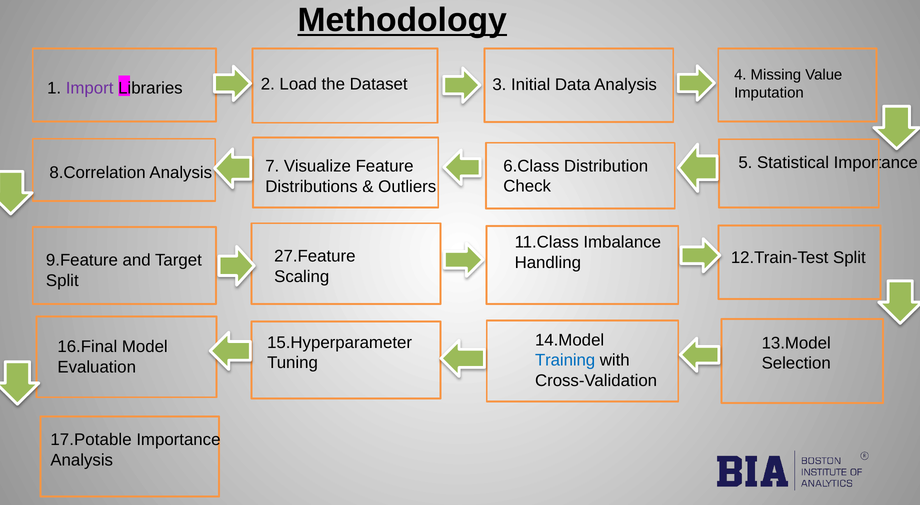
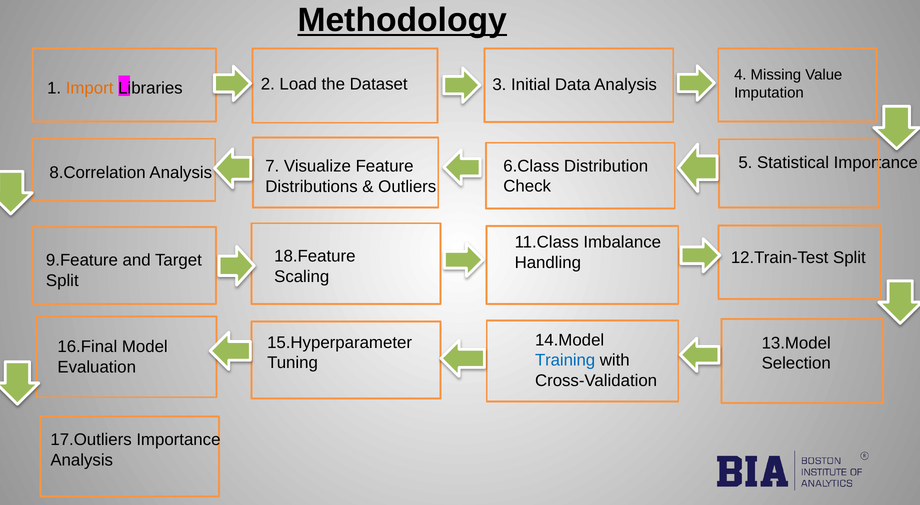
Import colour: purple -> orange (90, 88)
27.Feature: 27.Feature -> 18.Feature (315, 256)
17.Potable: 17.Potable -> 17.Outliers (91, 440)
